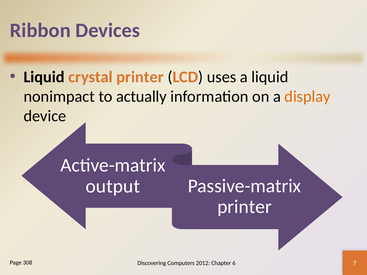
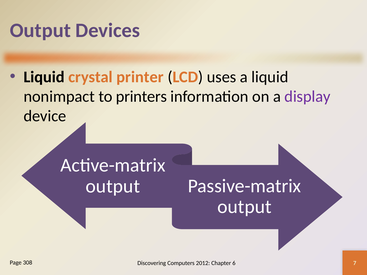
Ribbon: Ribbon -> Output (40, 30)
actually: actually -> printers (141, 97)
display colour: orange -> purple (307, 97)
printer: printer -> output (244, 207)
